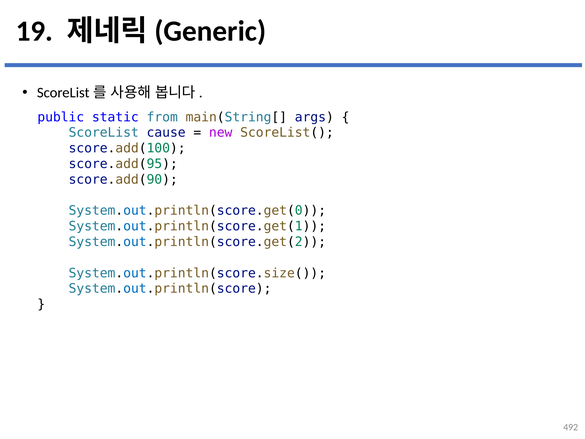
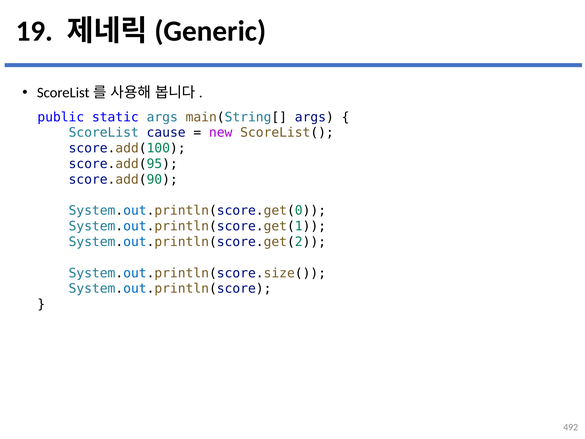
static from: from -> args (162, 117)
